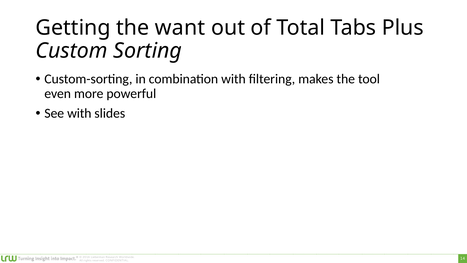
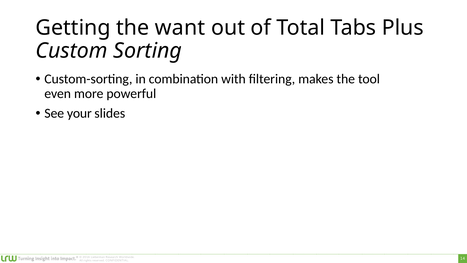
See with: with -> your (79, 113)
